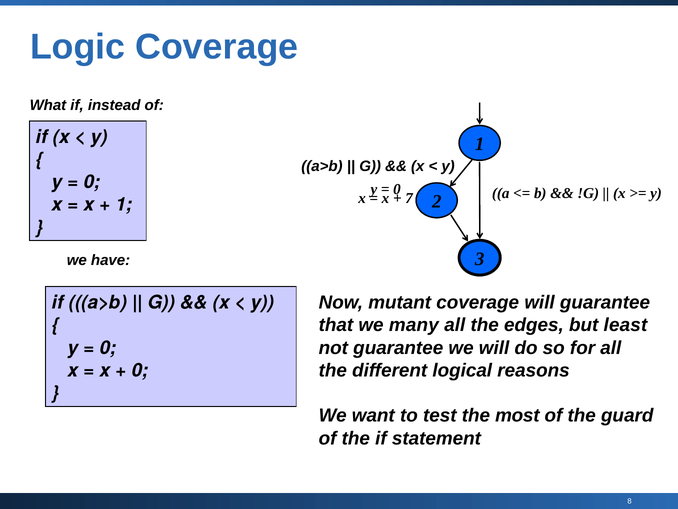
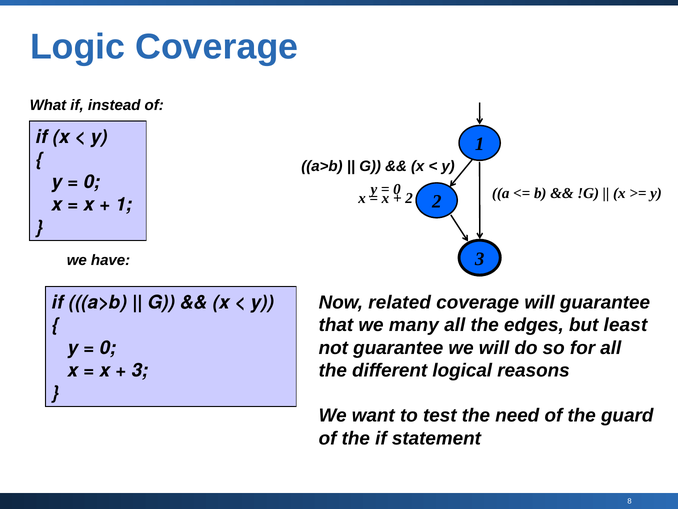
7: 7 -> 2 (409, 198)
mutant: mutant -> related (400, 302)
0: 0 -> 3 (140, 370)
most: most -> need (517, 415)
